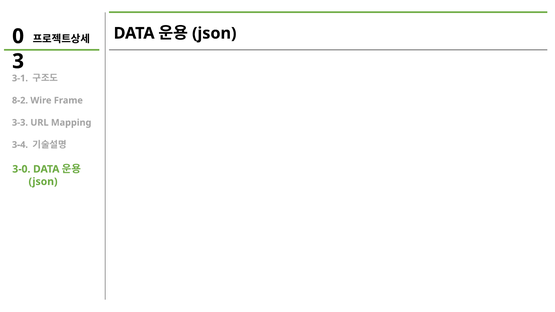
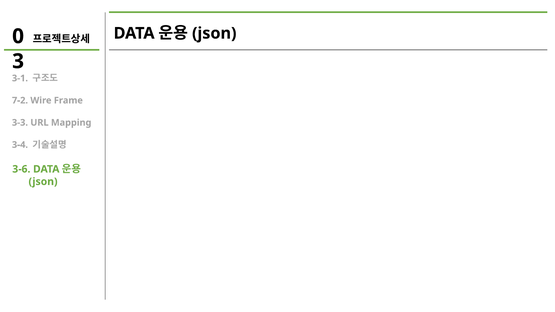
8-2: 8-2 -> 7-2 (20, 100)
3-0: 3-0 -> 3-6 (21, 169)
